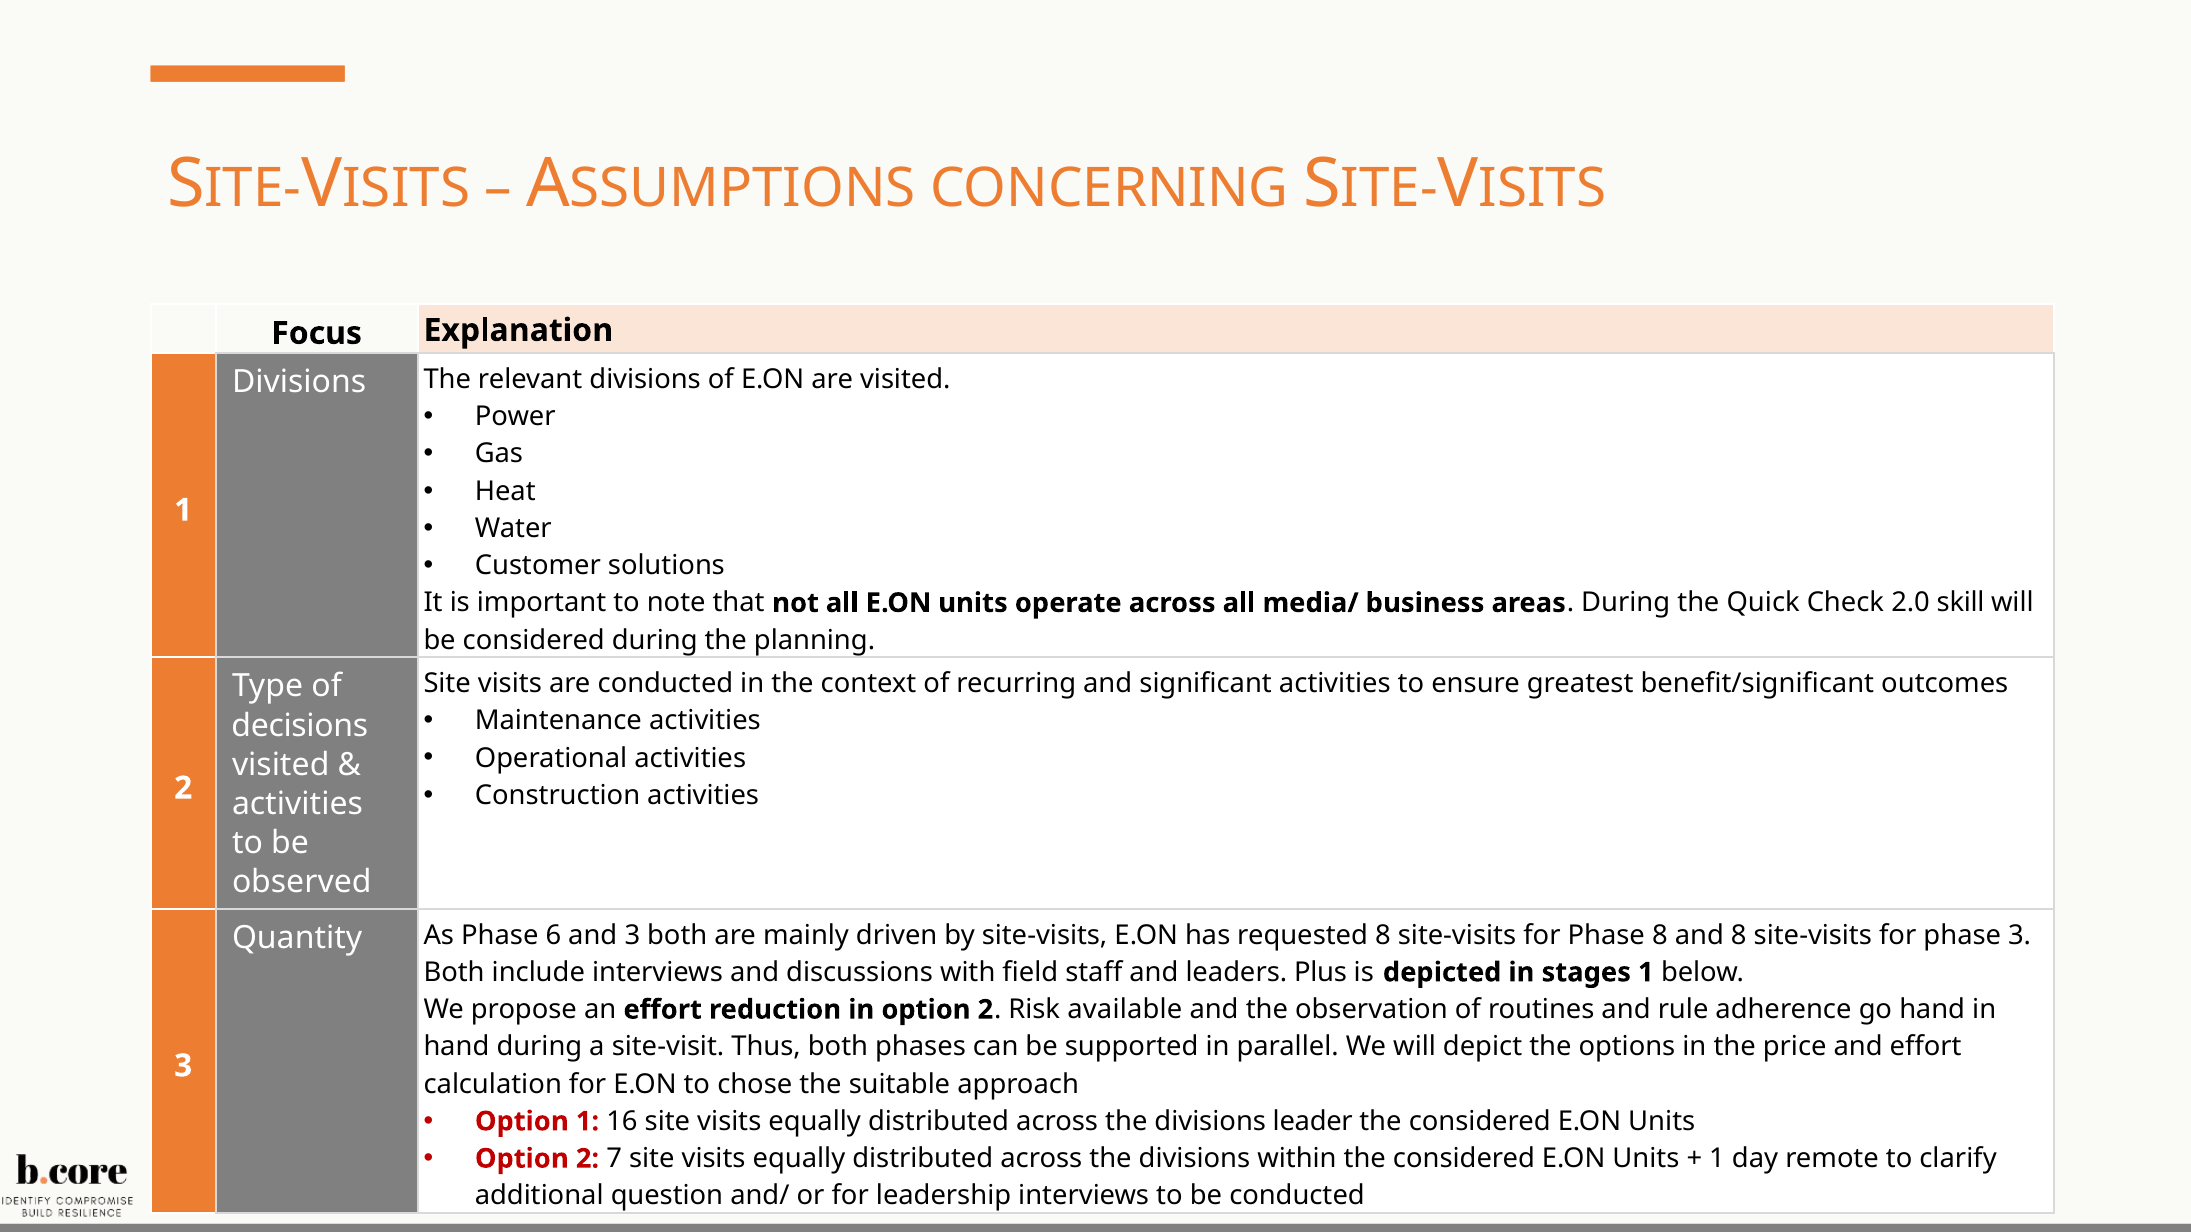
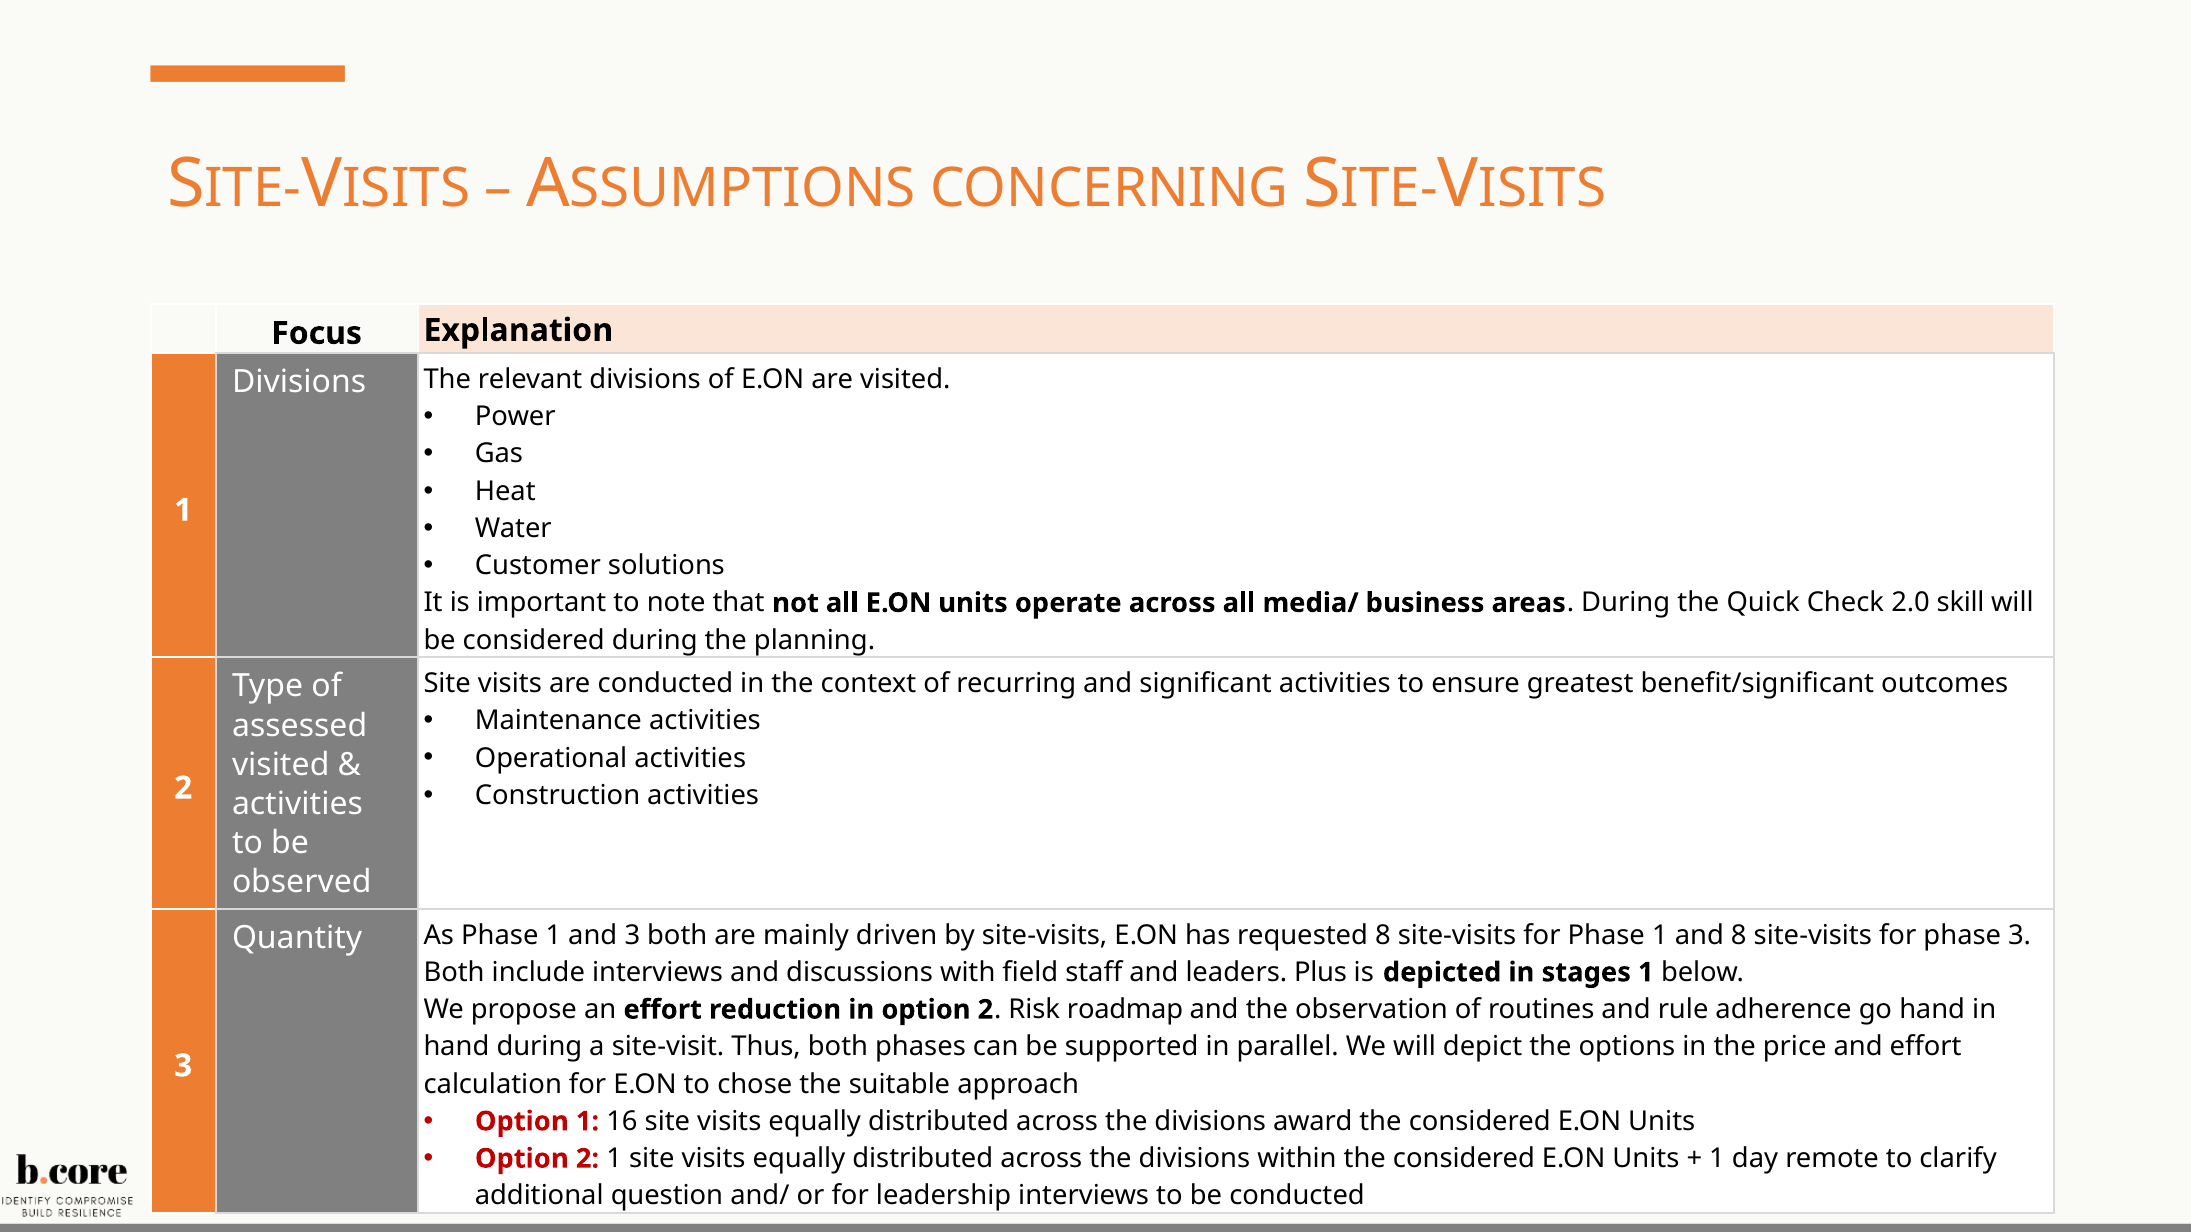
decisions: decisions -> assessed (300, 726)
As Phase 6: 6 -> 1 (553, 935)
for Phase 8: 8 -> 1 (1660, 935)
available: available -> roadmap (1125, 1010)
leader: leader -> award (1313, 1122)
2 7: 7 -> 1 (614, 1159)
